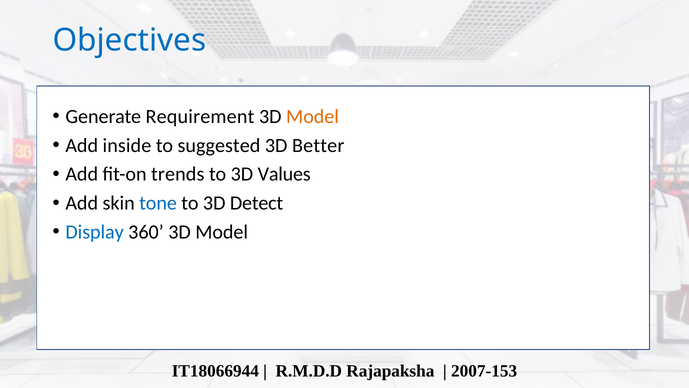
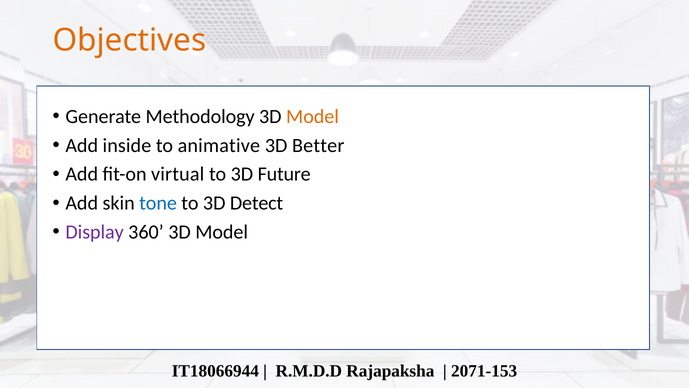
Objectives colour: blue -> orange (129, 40)
Requirement: Requirement -> Methodology (200, 116)
suggested: suggested -> animative (219, 145)
trends: trends -> virtual (178, 174)
Values: Values -> Future (284, 174)
Display colour: blue -> purple (95, 232)
2007-153: 2007-153 -> 2071-153 (484, 371)
